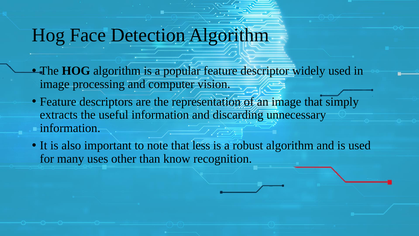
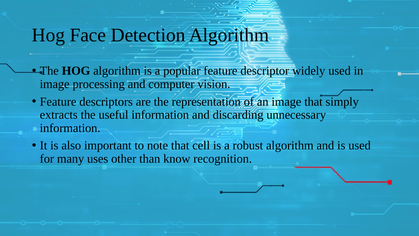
less: less -> cell (201, 145)
